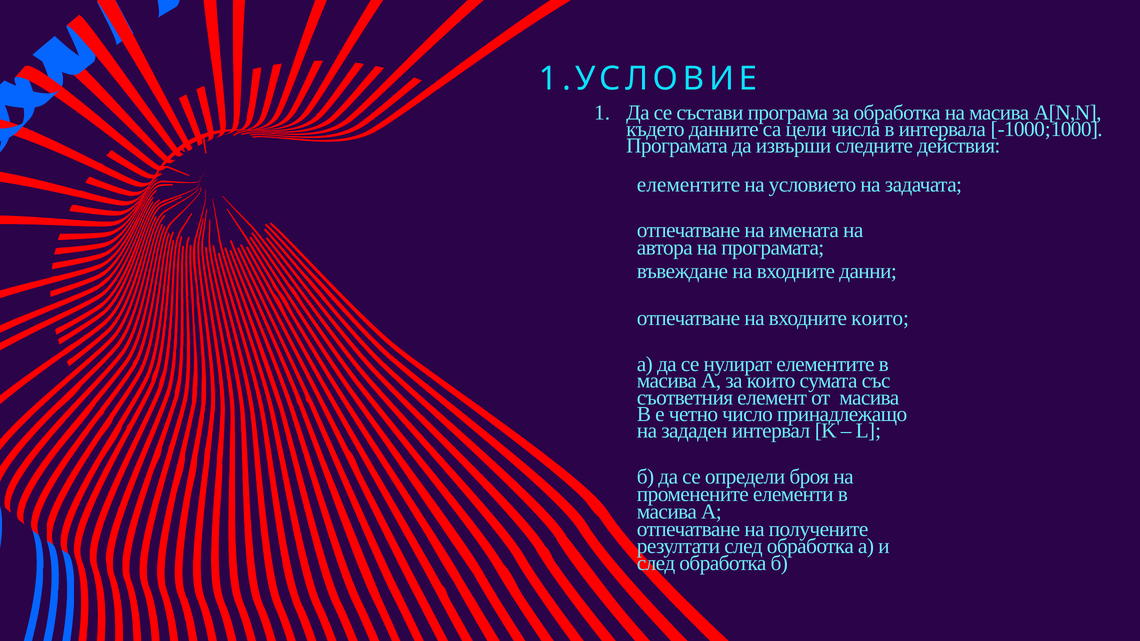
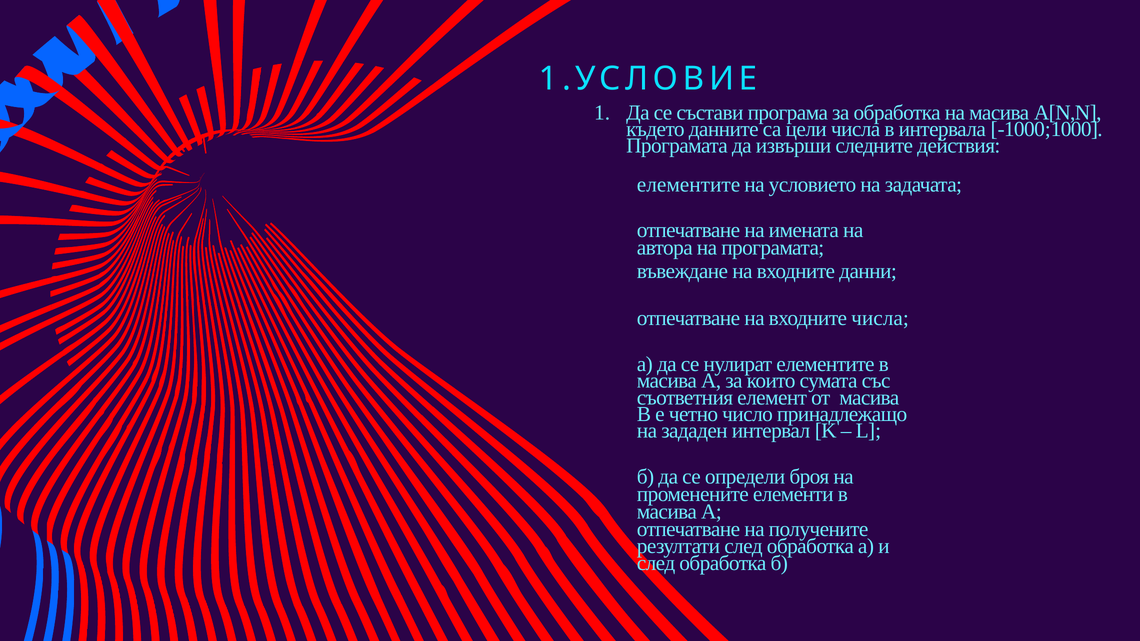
входните които: които -> числа (880, 318)
